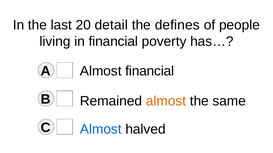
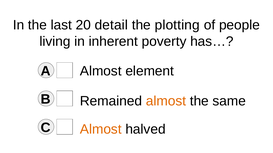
defines: defines -> plotting (177, 25)
in financial: financial -> inherent (113, 42)
Almost financial: financial -> element (150, 71)
Almost colour: blue -> orange (101, 130)
